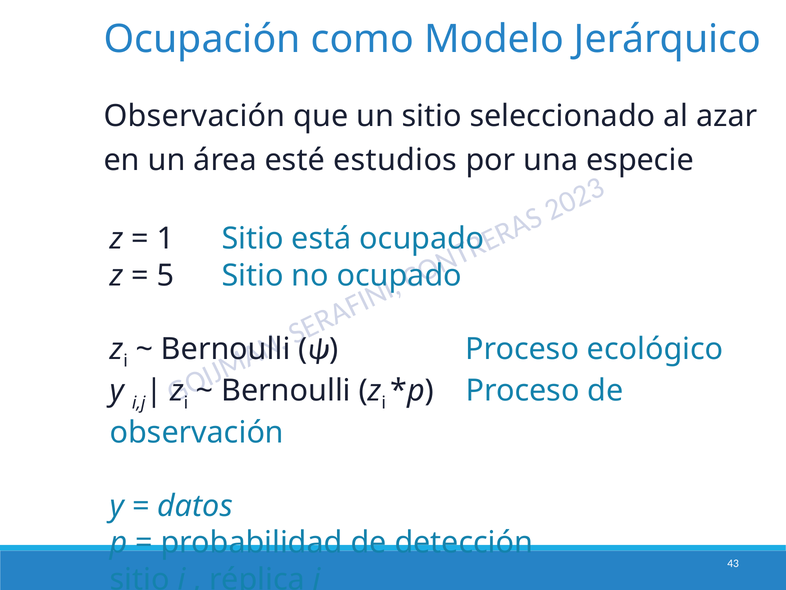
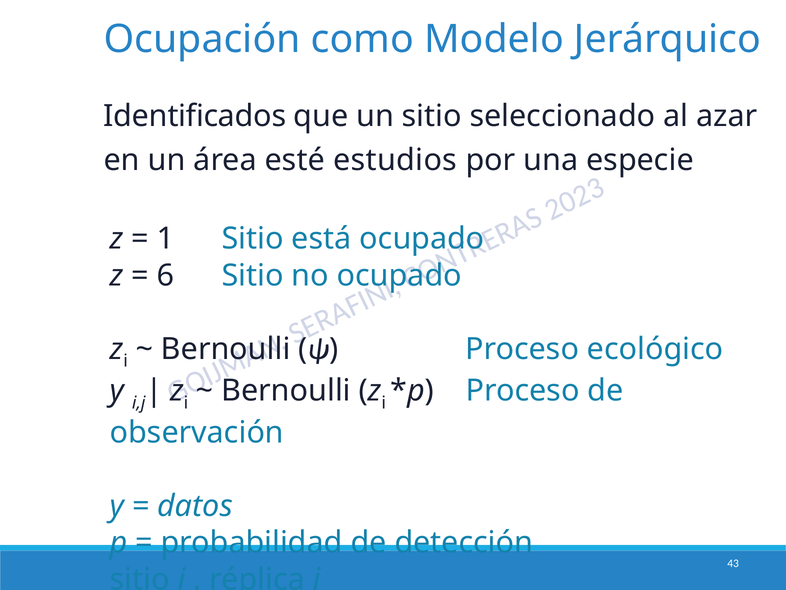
Observación: Observación -> Identificados (195, 116)
5: 5 -> 6 (165, 275)
